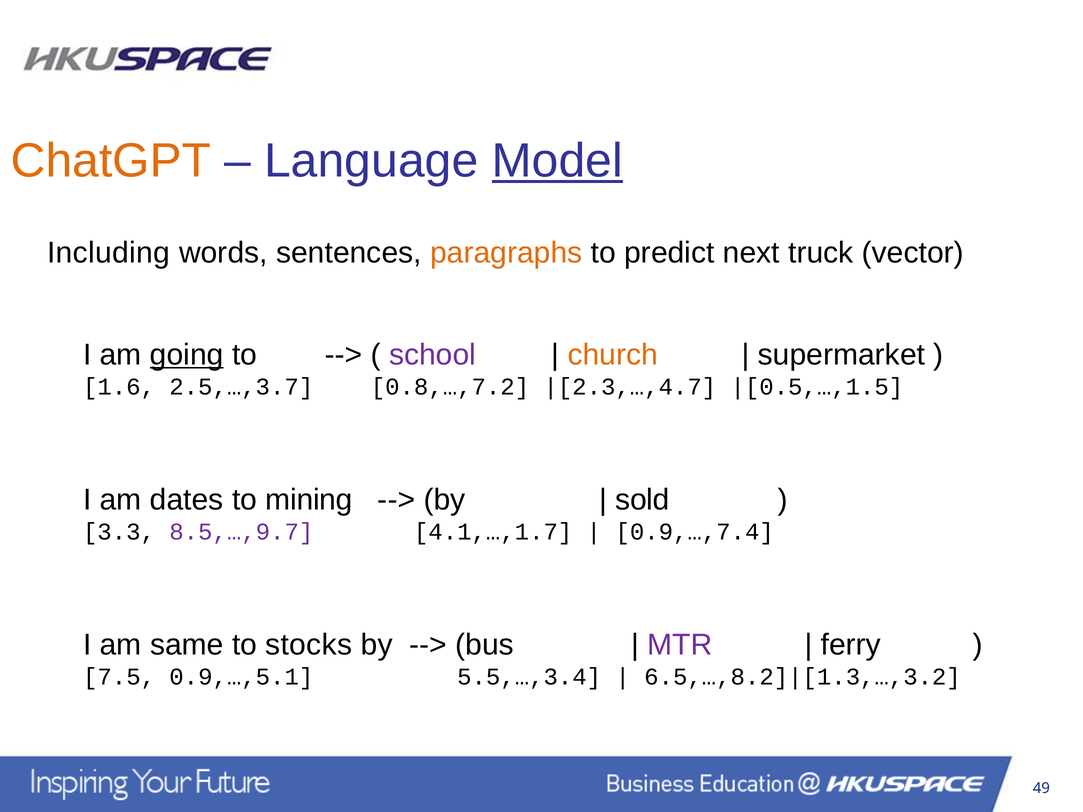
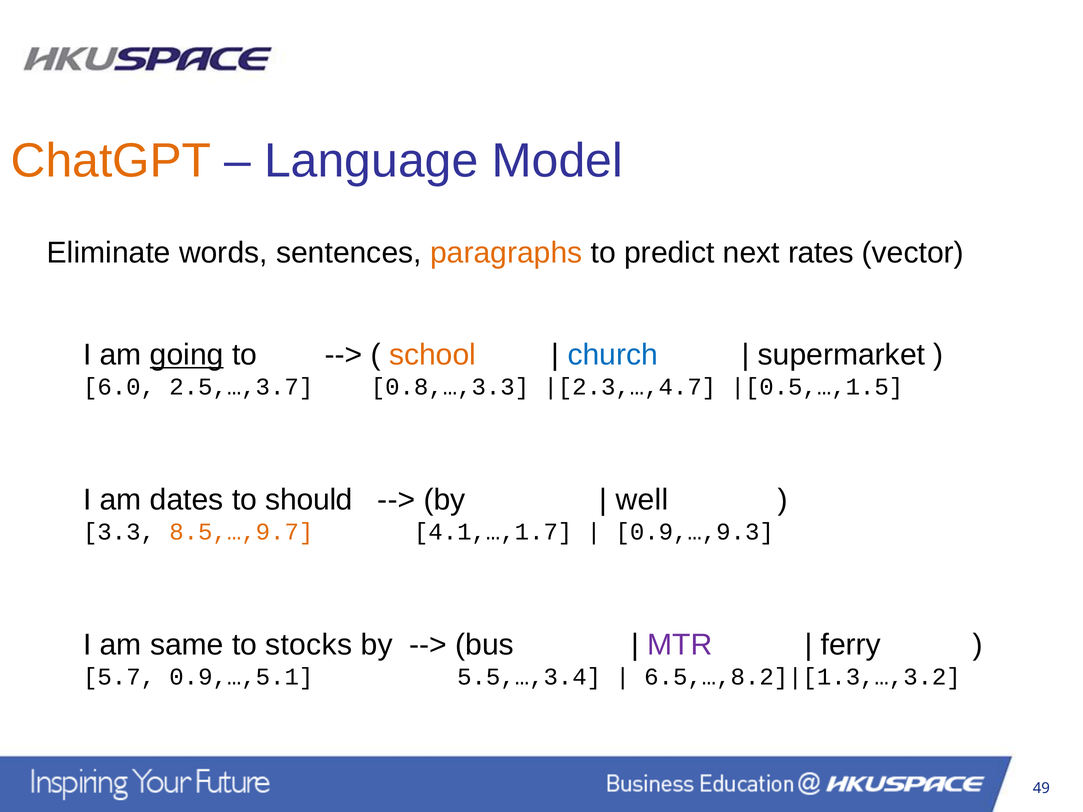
Model underline: present -> none (557, 161)
Including: Including -> Eliminate (109, 253)
truck: truck -> rates (821, 253)
school colour: purple -> orange (433, 355)
church colour: orange -> blue (613, 355)
1.6: 1.6 -> 6.0 (119, 387)
0.8,…,7.2: 0.8,…,7.2 -> 0.8,…,3.3 (450, 387)
mining: mining -> should (309, 500)
sold: sold -> well (642, 500)
8.5,…,9.7 colour: purple -> orange (241, 532)
0.9,…,7.4: 0.9,…,7.4 -> 0.9,…,9.3 (695, 532)
7.5: 7.5 -> 5.7 (119, 677)
